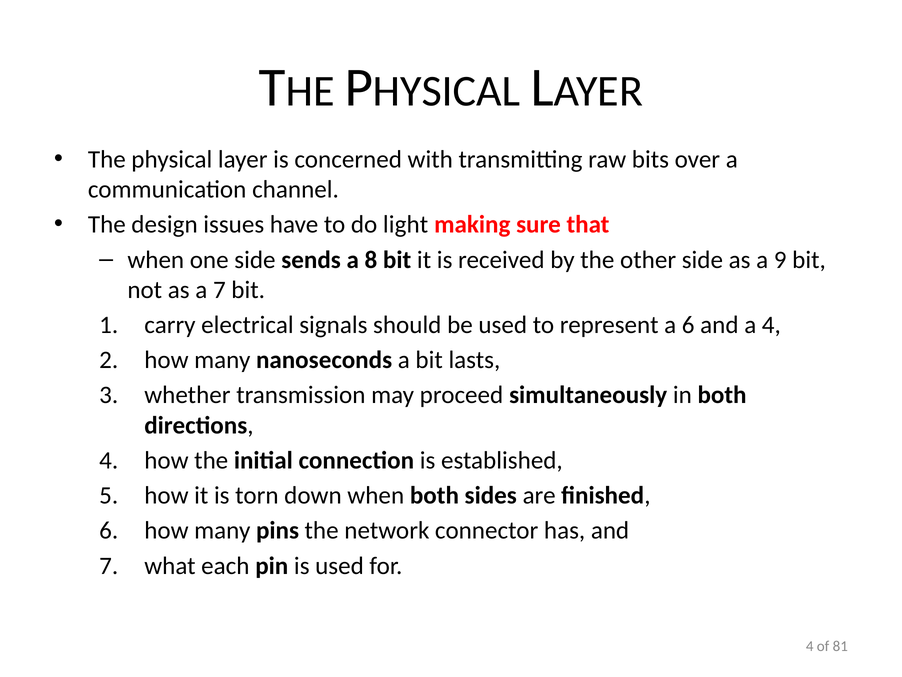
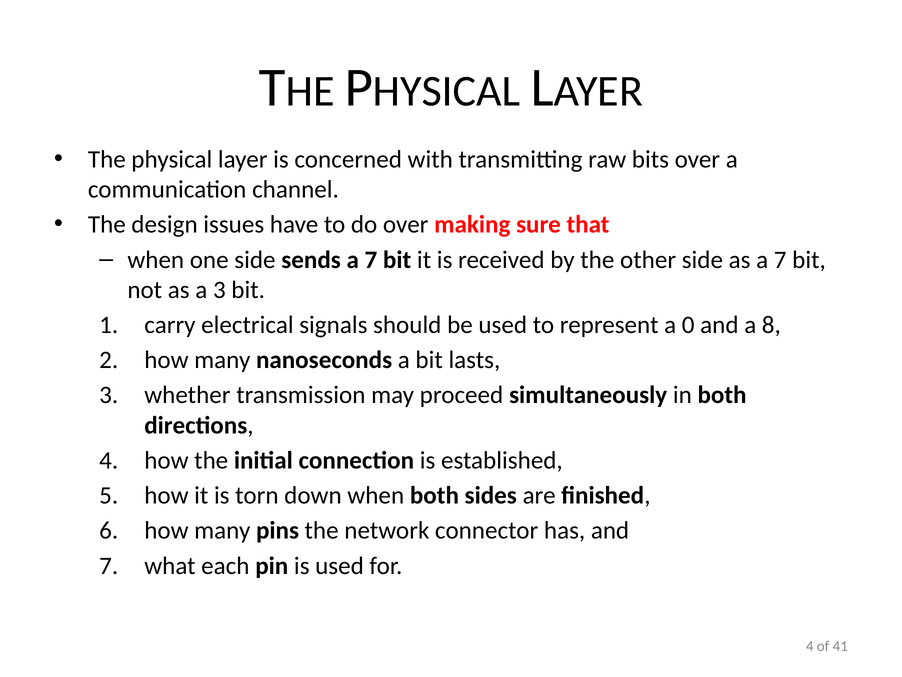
do light: light -> over (406, 224)
sends a 8: 8 -> 7 (371, 260)
as a 9: 9 -> 7 (780, 260)
a 7: 7 -> 3 (219, 290)
a 6: 6 -> 0 (688, 325)
a 4: 4 -> 8 (771, 325)
81: 81 -> 41 (840, 646)
